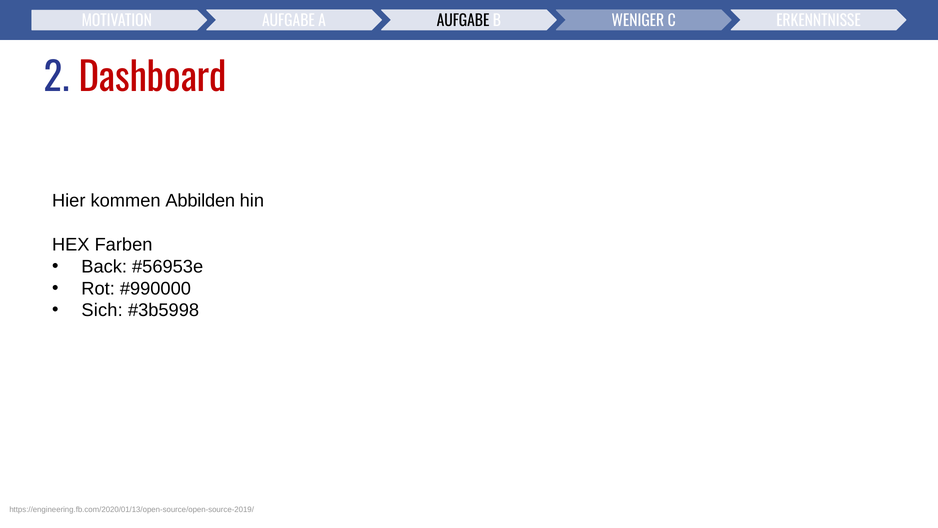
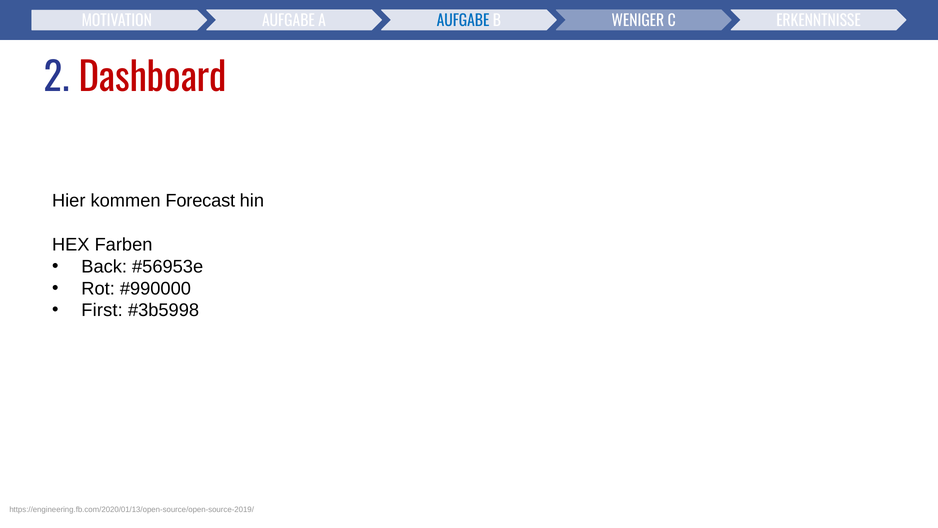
AUFGABE colour: black -> blue (463, 21)
Abbilden: Abbilden -> Forecast (200, 201)
Sich: Sich -> First (102, 310)
